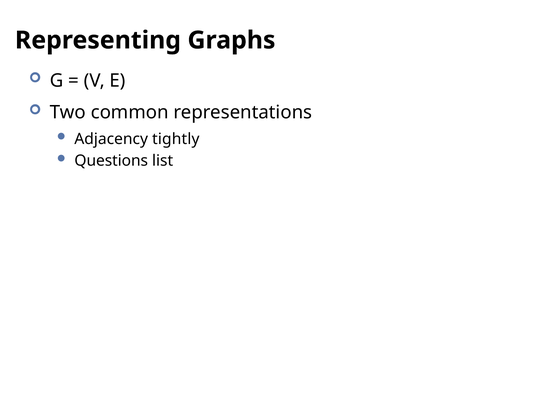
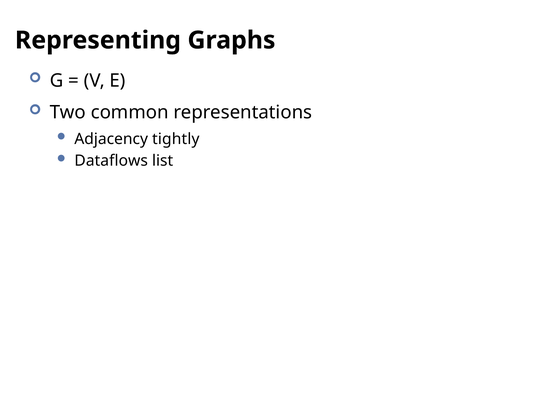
Questions: Questions -> Dataflows (111, 161)
